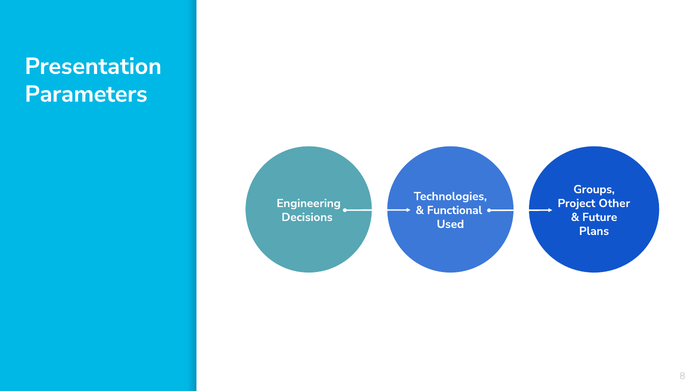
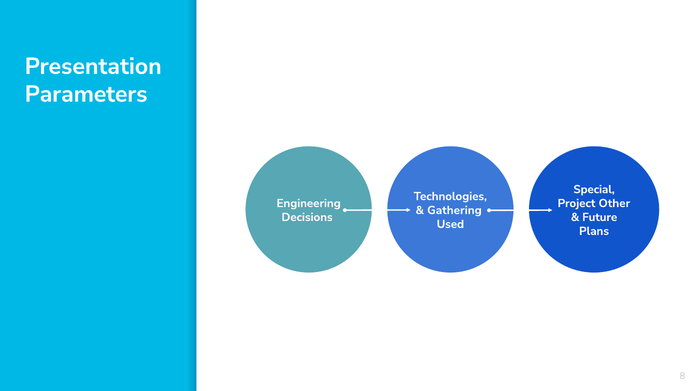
Groups: Groups -> Special (594, 189)
Functional: Functional -> Gathering (454, 210)
